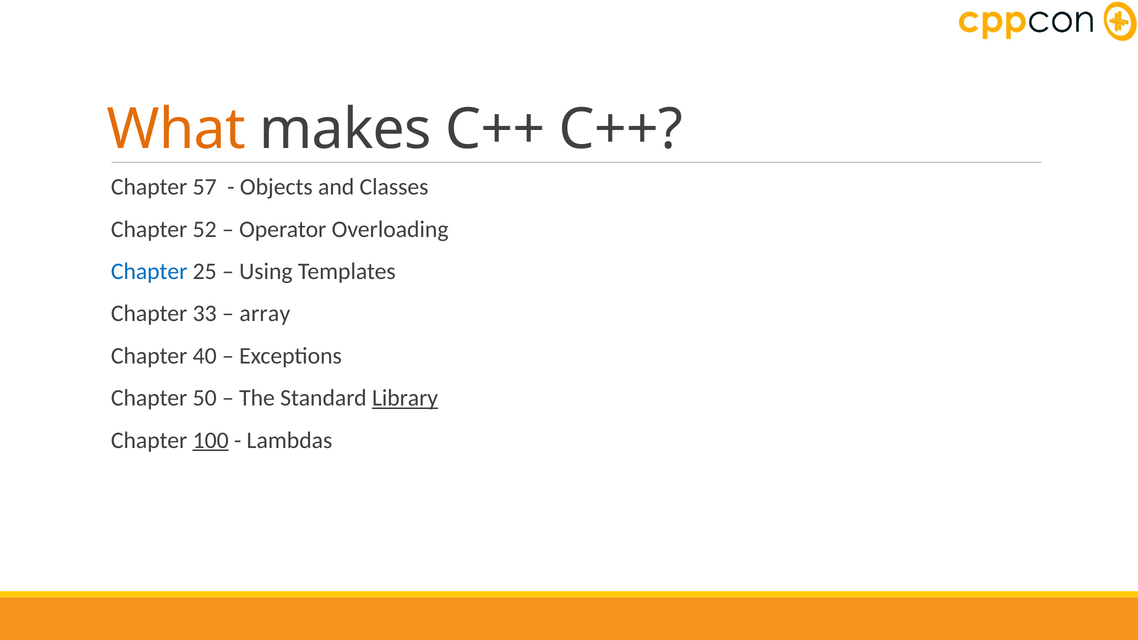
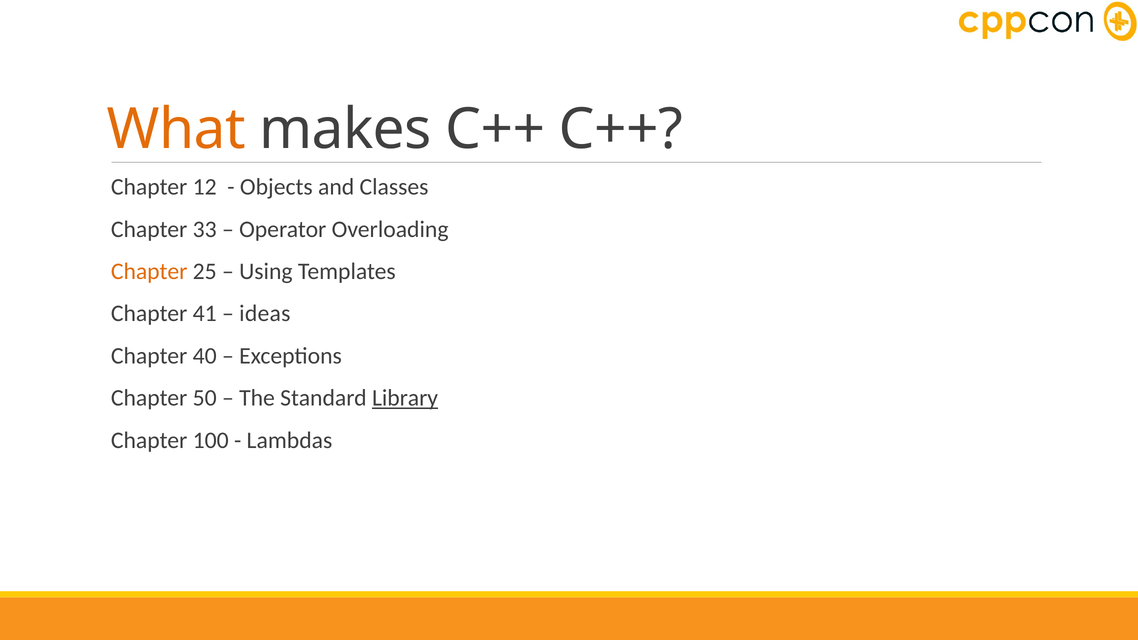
57: 57 -> 12 (205, 187)
52: 52 -> 33 (205, 229)
Chapter colour: blue -> orange (149, 271)
33: 33 -> 41 (205, 314)
array: array -> ideas (265, 314)
100 underline: present -> none (211, 440)
